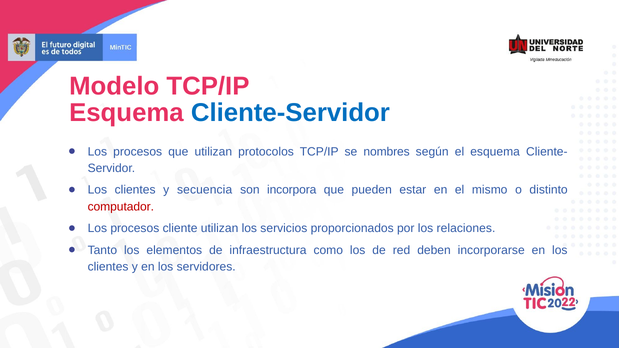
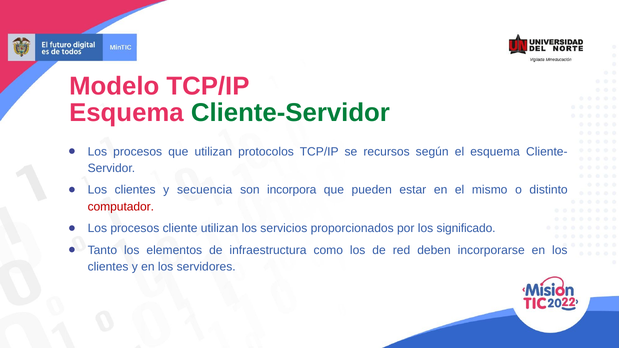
Cliente-Servidor colour: blue -> green (290, 113)
nombres: nombres -> recursos (387, 152)
relaciones: relaciones -> significado (466, 228)
